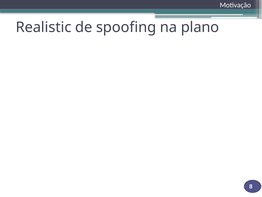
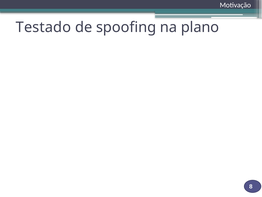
Realistic: Realistic -> Testado (43, 27)
